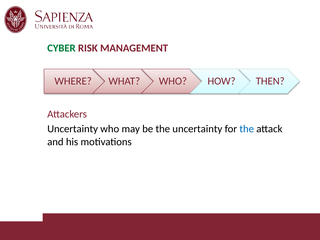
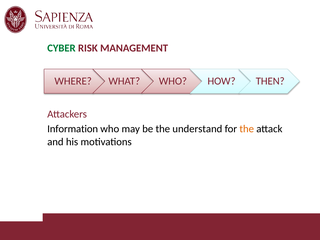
Uncertainty: Uncertainty -> Information (73, 129)
the uncertainty: uncertainty -> understand (197, 129)
the colour: blue -> orange (247, 129)
